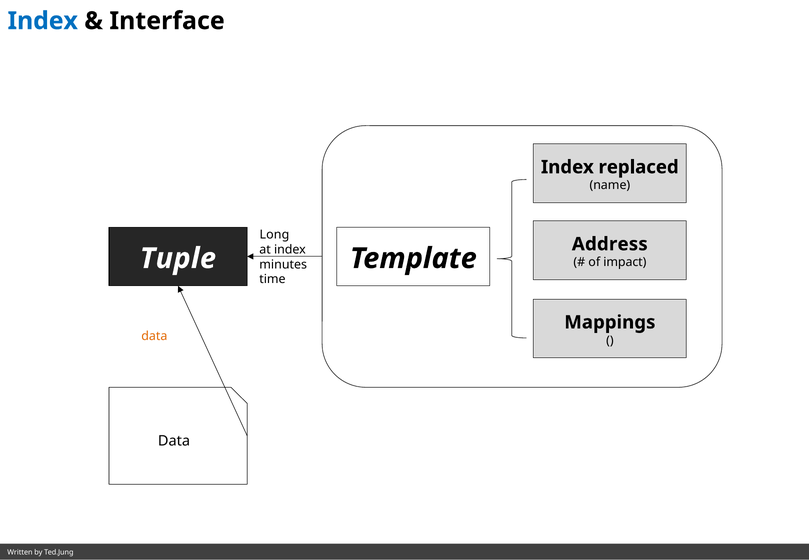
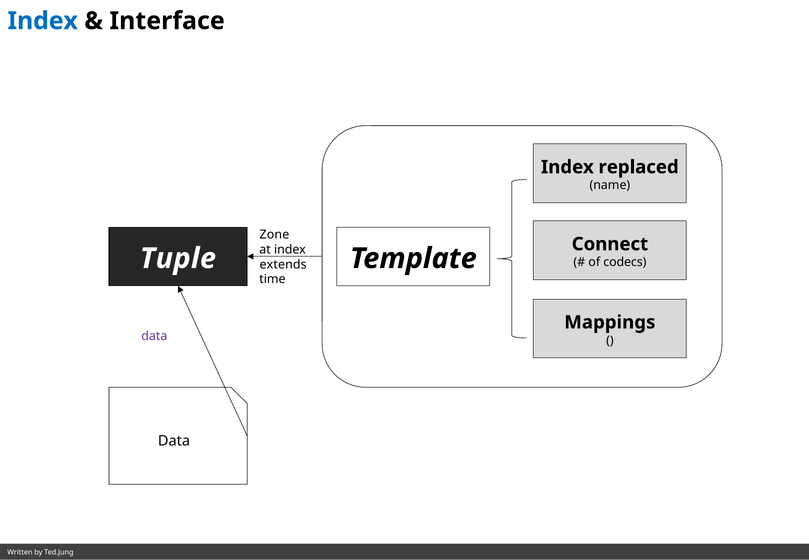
Long: Long -> Zone (274, 235)
Address: Address -> Connect (610, 244)
impact: impact -> codecs (625, 262)
minutes: minutes -> extends (283, 264)
data colour: orange -> purple (154, 336)
